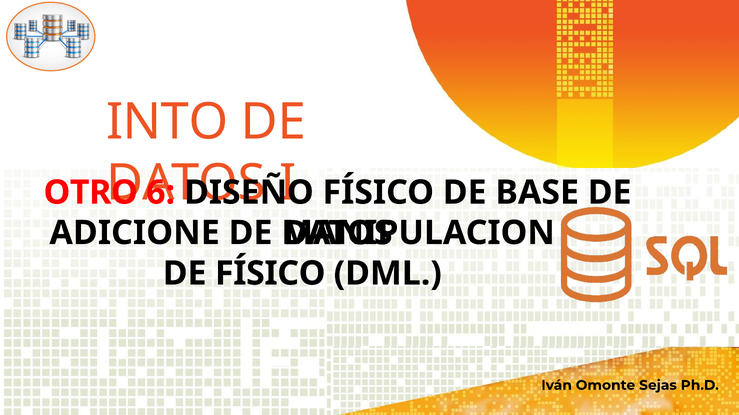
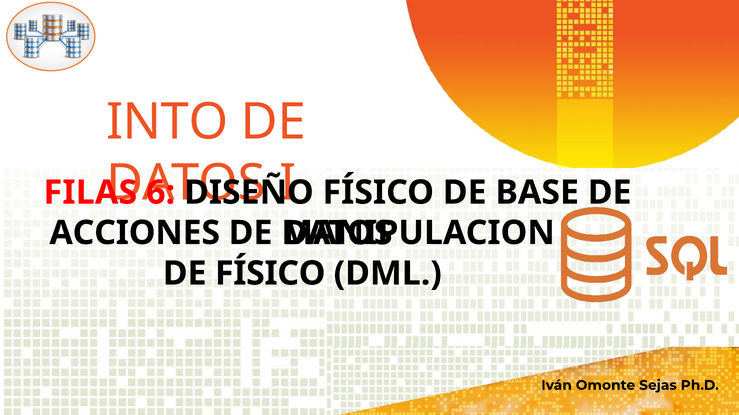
OTRO: OTRO -> FILAS (90, 193)
ADICIONE: ADICIONE -> ACCIONES (135, 233)
